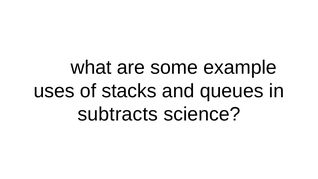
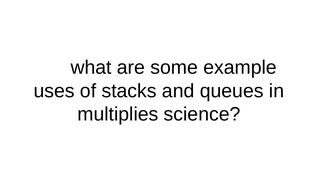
subtracts: subtracts -> multiplies (118, 114)
